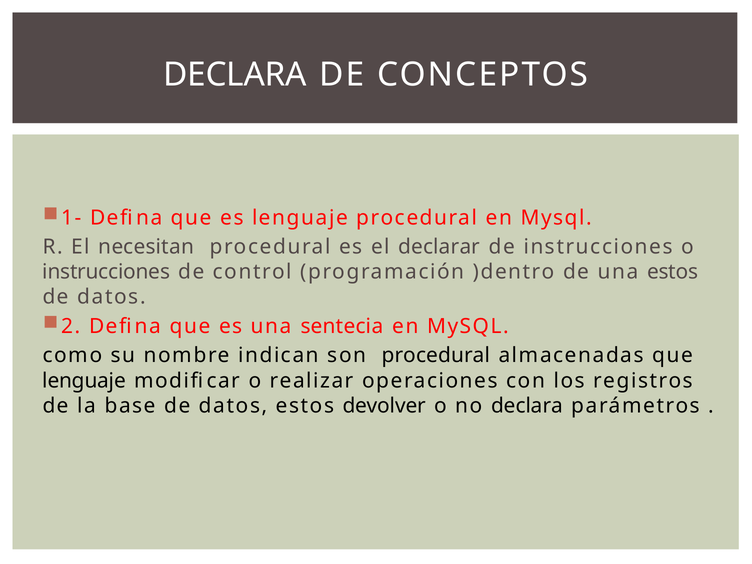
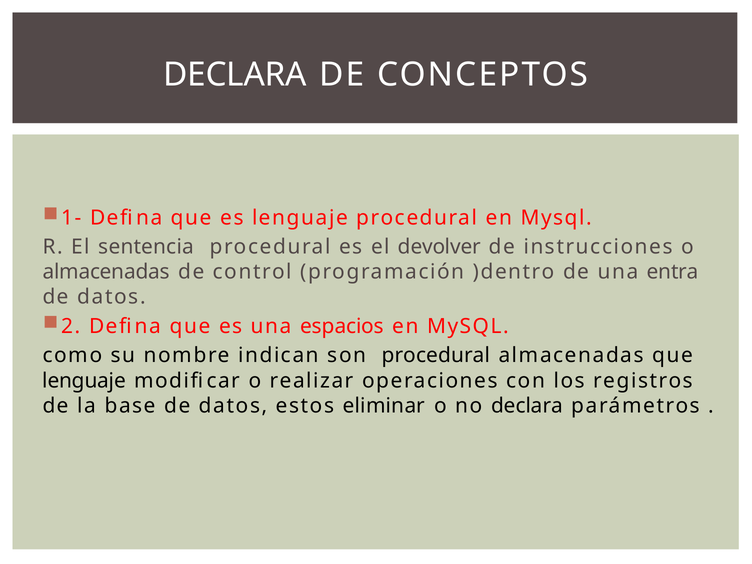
necesitan: necesitan -> sentencia (146, 247)
declarar: declarar -> devolver (439, 247)
instrucciones: instrucciones -> almacenadas (106, 272)
una estos: estos -> entra (673, 272)
sentecia: sentecia -> espacios (342, 326)
devolver: devolver -> eliminar (384, 406)
